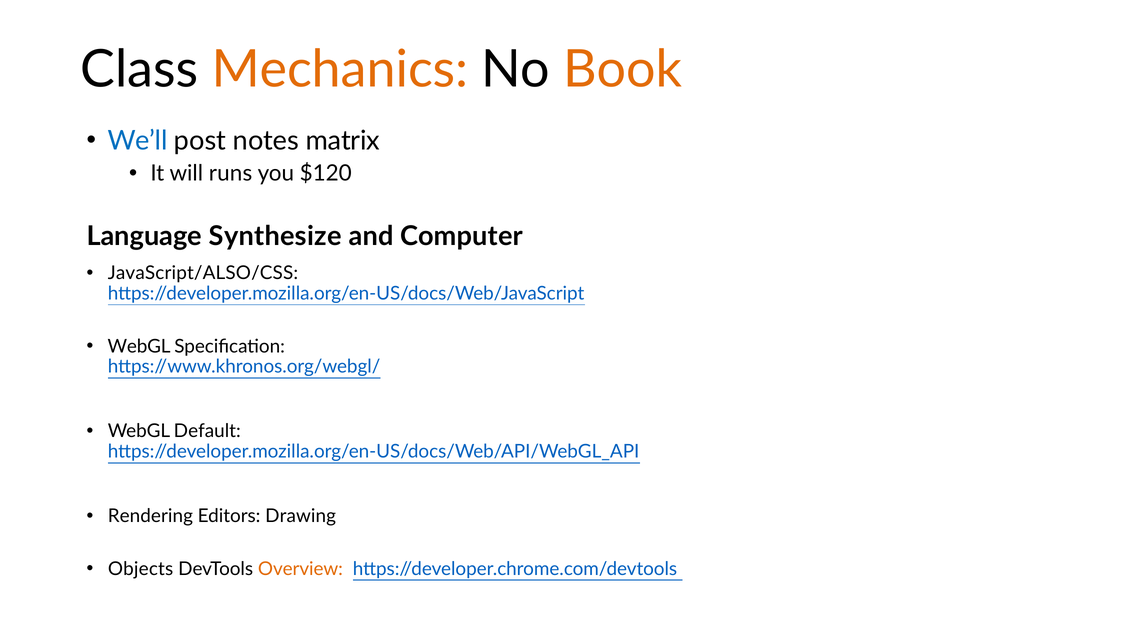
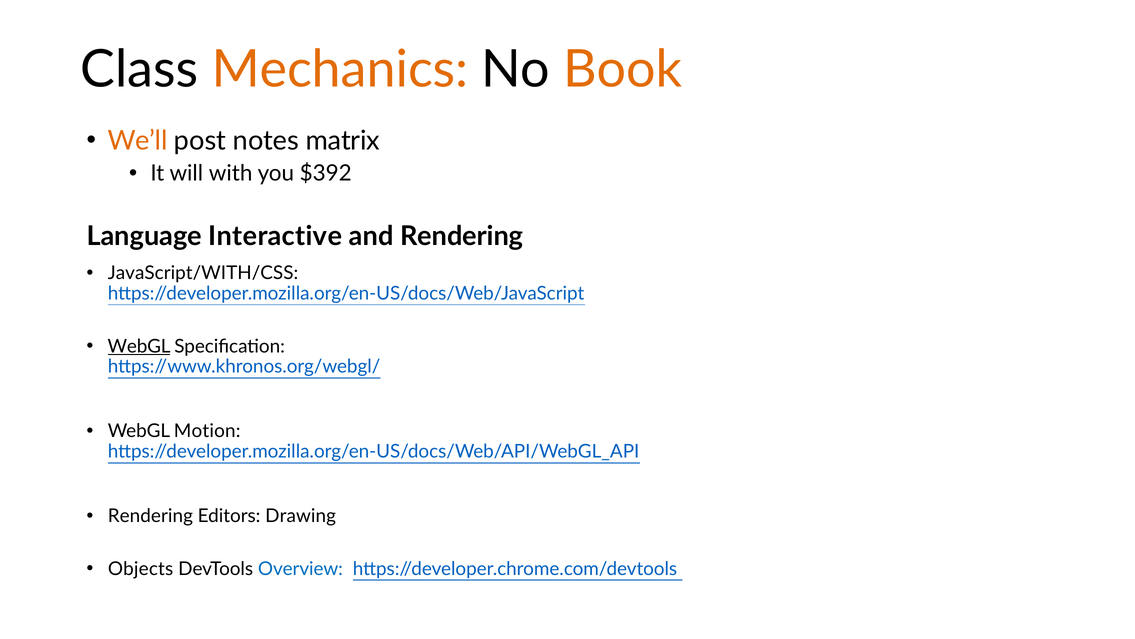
We’ll colour: blue -> orange (138, 141)
runs: runs -> with (231, 173)
$120: $120 -> $392 (326, 173)
Synthesize: Synthesize -> Interactive (275, 236)
and Computer: Computer -> Rendering (462, 236)
JavaScript/ALSO/CSS: JavaScript/ALSO/CSS -> JavaScript/WITH/CSS (203, 273)
WebGL underline: none -> present (139, 346)
Default: Default -> Motion (207, 431)
Overview colour: orange -> blue (300, 568)
